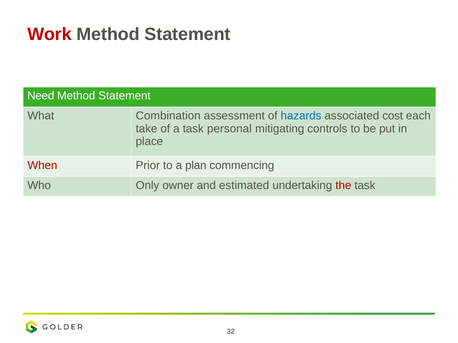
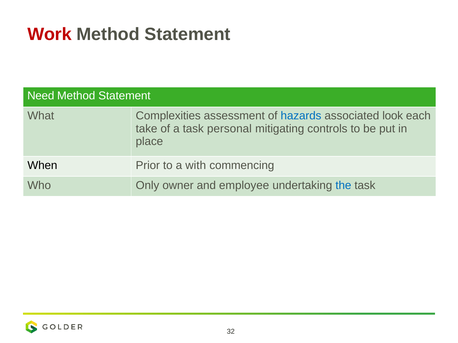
Combination: Combination -> Complexities (168, 116)
cost: cost -> look (393, 116)
When colour: red -> black (42, 166)
plan: plan -> with (196, 166)
estimated: estimated -> employee (244, 186)
the colour: red -> blue (343, 186)
